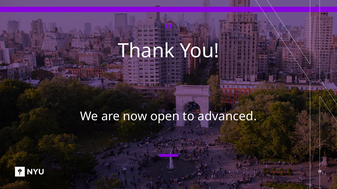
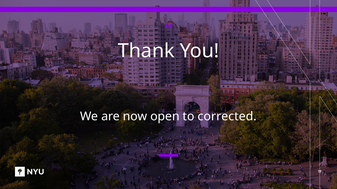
advanced: advanced -> corrected (227, 117)
